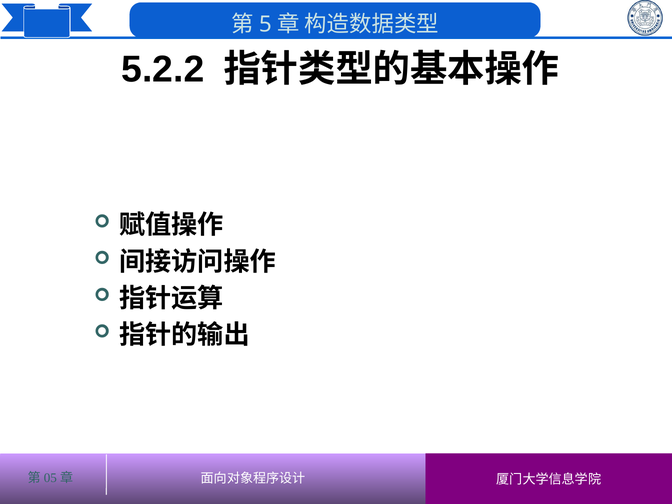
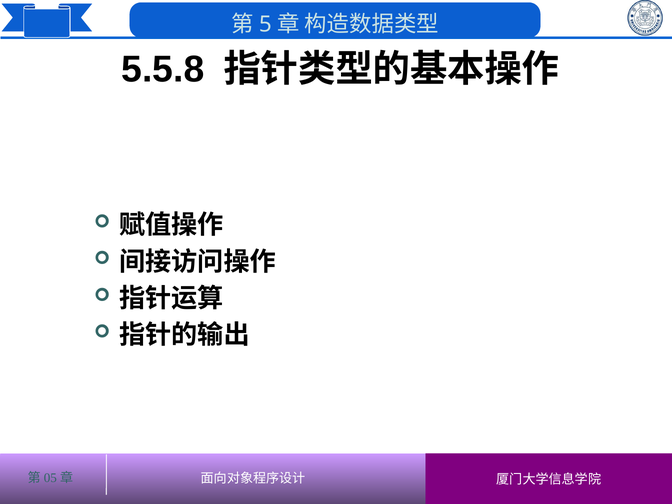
5.2.2: 5.2.2 -> 5.5.8 (163, 69)
